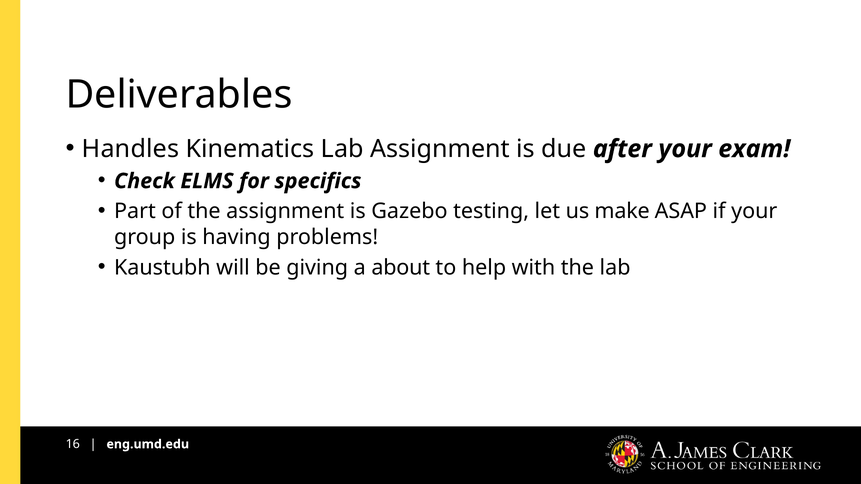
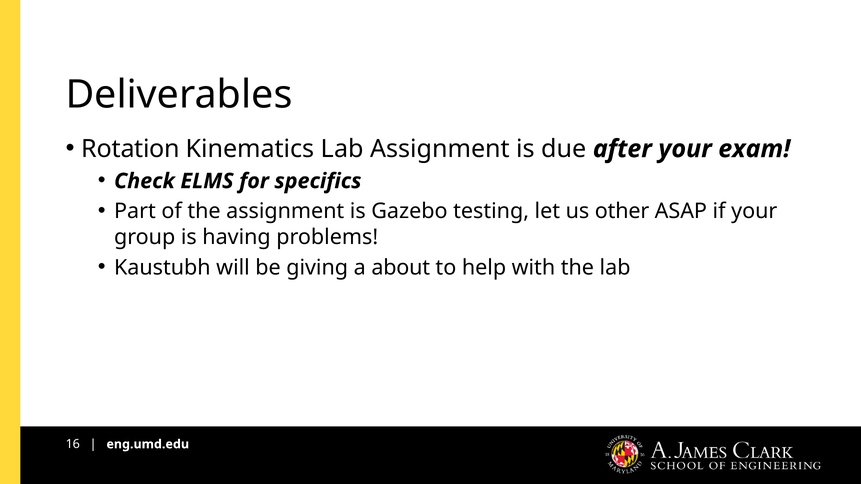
Handles: Handles -> Rotation (131, 149)
make: make -> other (622, 212)
